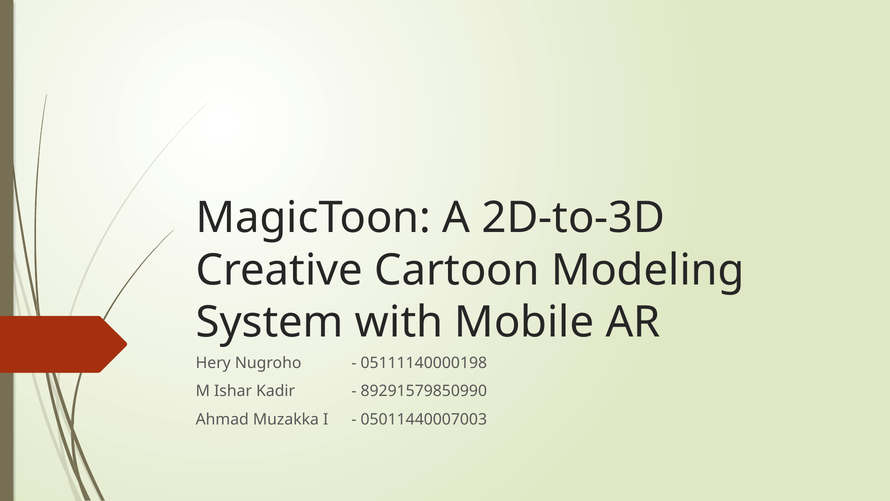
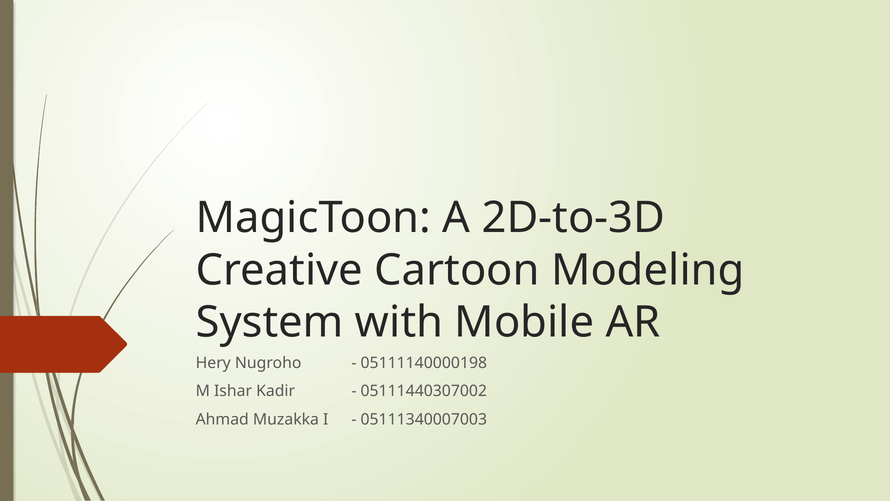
89291579850990: 89291579850990 -> 05111440307002 (424, 391)
05011440007003: 05011440007003 -> 05111340007003 (424, 419)
